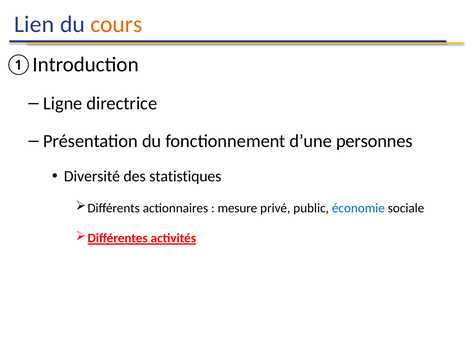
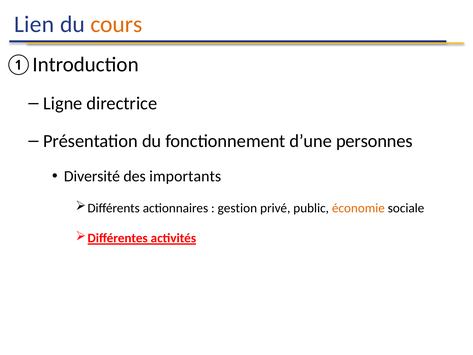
statistiques: statistiques -> importants (185, 176)
mesure: mesure -> gestion (237, 208)
économie colour: blue -> orange (358, 208)
